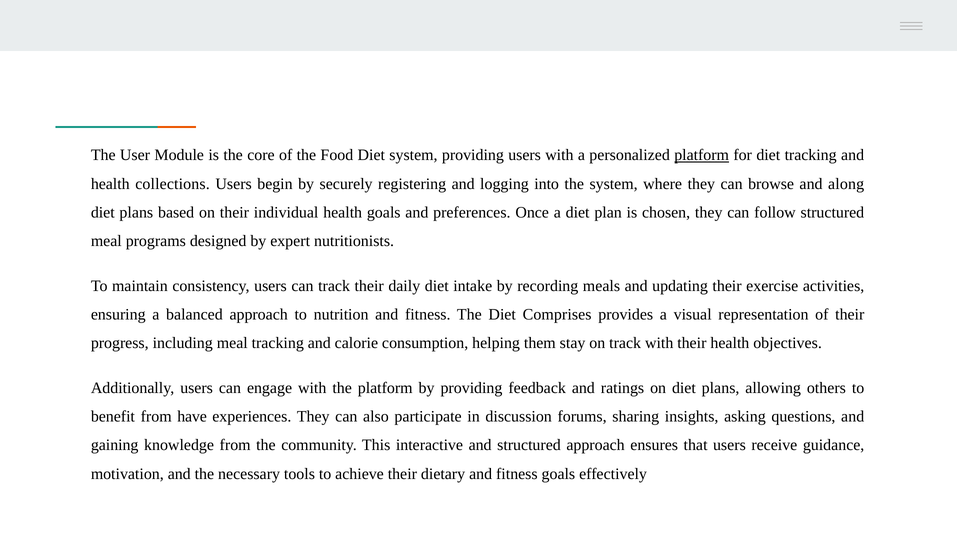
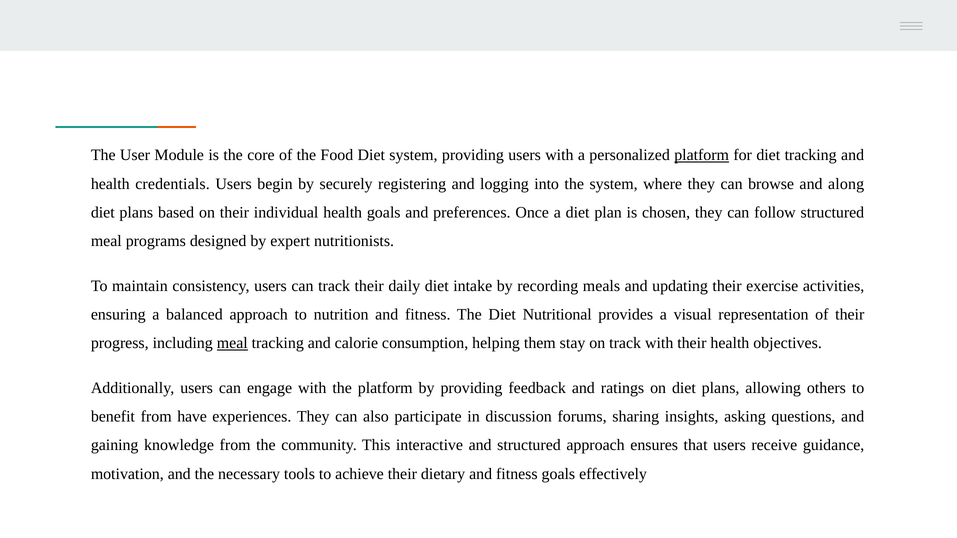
collections: collections -> credentials (173, 184)
Comprises: Comprises -> Nutritional (557, 315)
meal underline: none -> present (232, 343)
